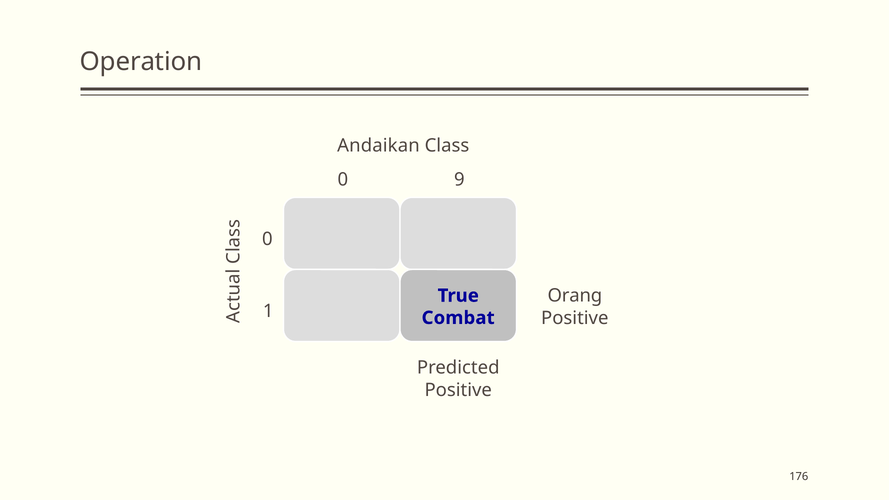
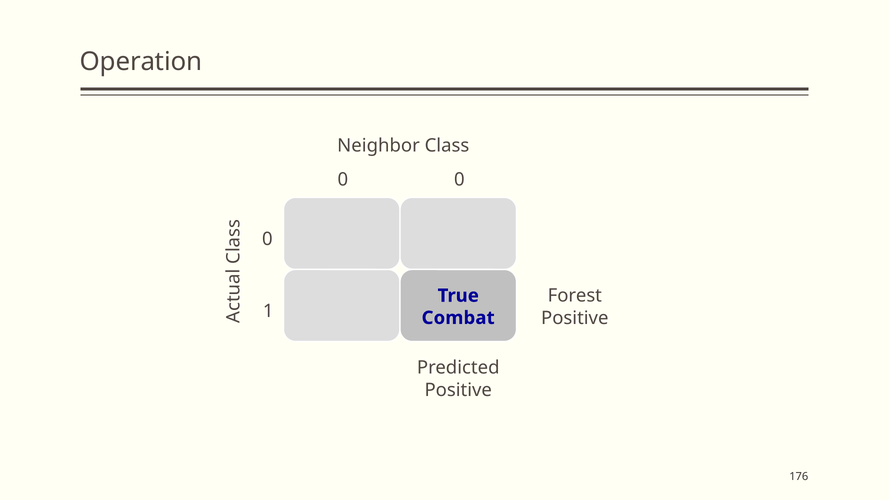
Andaikan: Andaikan -> Neighbor (379, 146)
0 9: 9 -> 0 (459, 179)
Orang: Orang -> Forest (575, 296)
